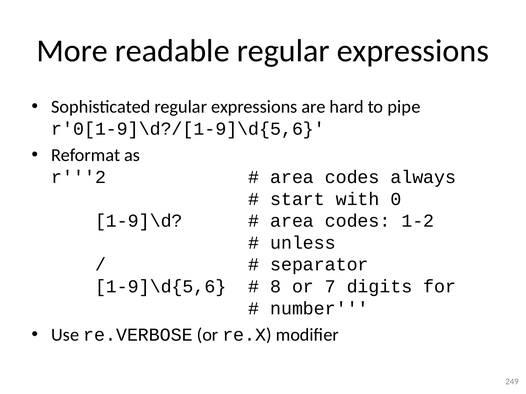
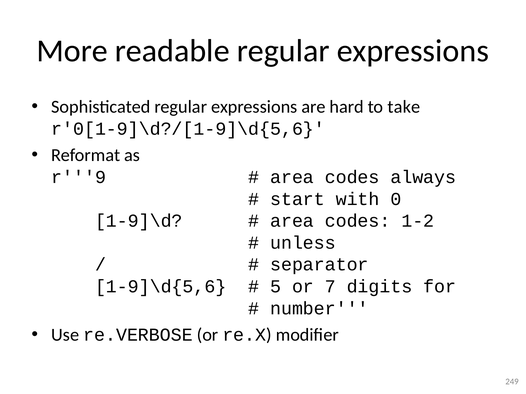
pipe: pipe -> take (404, 107)
r'''2: r'''2 -> r'''9 (79, 177)
8: 8 -> 5 (276, 287)
